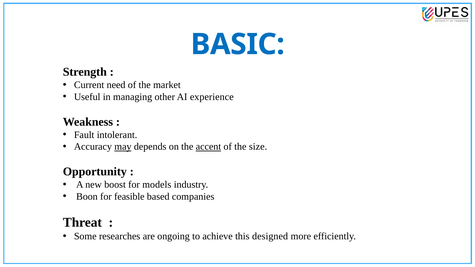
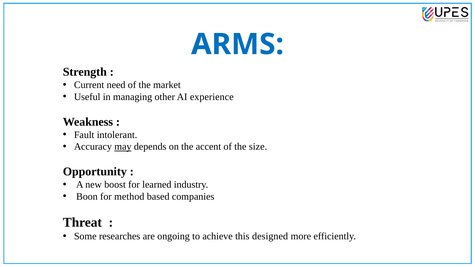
BASIC: BASIC -> ARMS (237, 44)
accent underline: present -> none (208, 147)
models: models -> learned (157, 185)
feasible: feasible -> method (129, 197)
